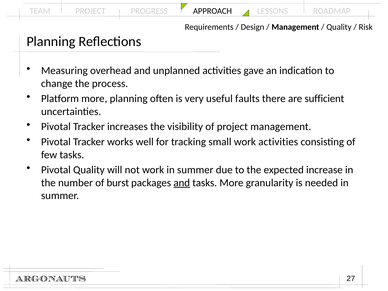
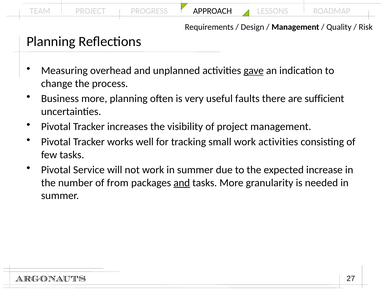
gave underline: none -> present (254, 71)
Platform: Platform -> Business (60, 99)
Pivotal Quality: Quality -> Service (89, 170)
burst: burst -> from (118, 183)
